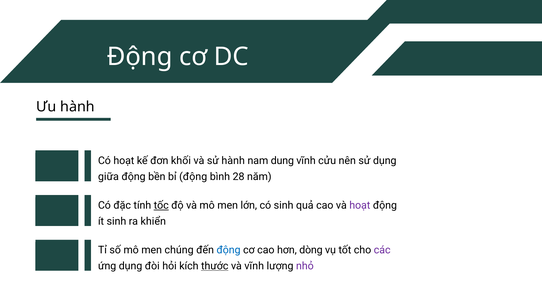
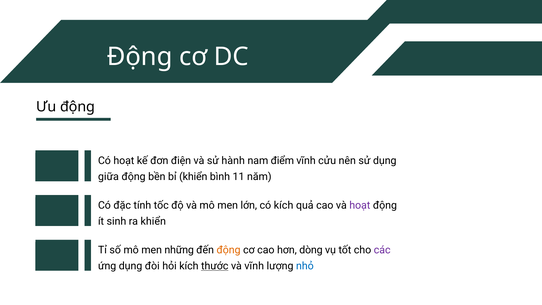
Ưu hành: hành -> động (77, 107)
khối: khối -> điện (181, 161)
dung: dung -> điểm (282, 161)
bỉ động: động -> khiển (193, 176)
28: 28 -> 11 (239, 176)
tốc underline: present -> none (161, 205)
có sinh: sinh -> kích (284, 205)
chúng: chúng -> những (179, 250)
động colour: blue -> orange (229, 250)
nhỏ colour: purple -> blue (305, 266)
